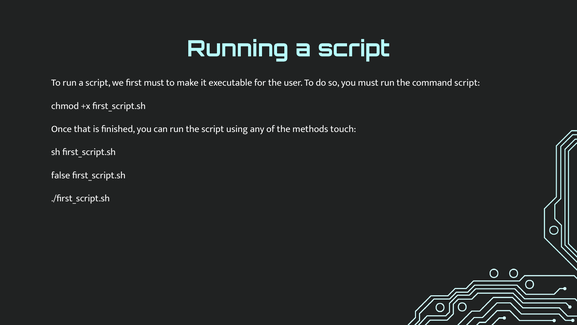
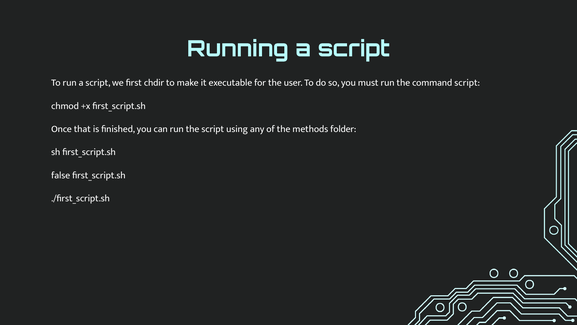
first must: must -> chdir (154, 83)
touch: touch -> folder (343, 129)
